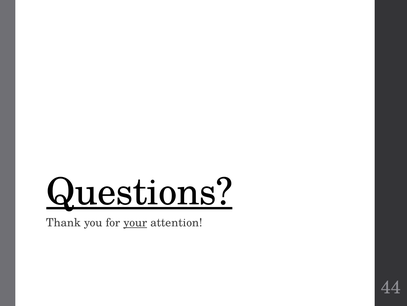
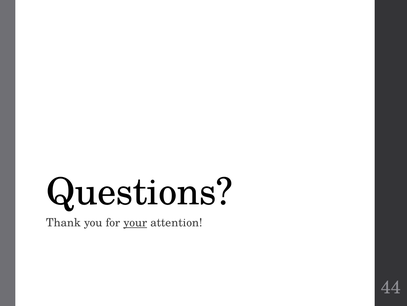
Questions underline: present -> none (139, 192)
